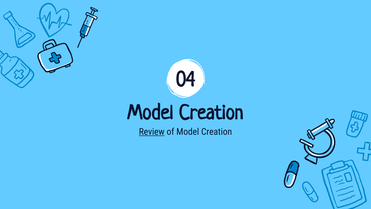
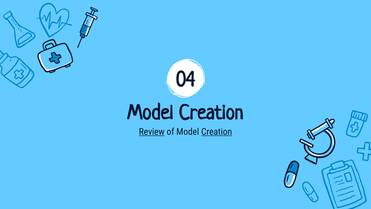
Creation underline: none -> present (217, 132)
